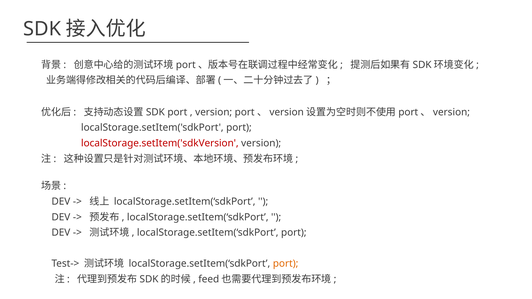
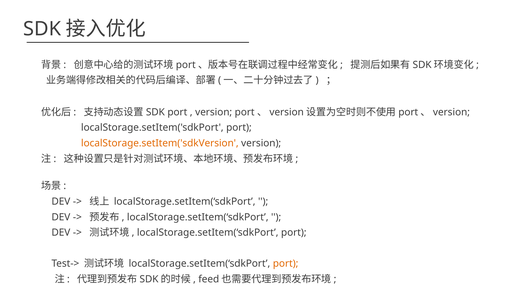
localStorage.setItem('sdkVersion colour: red -> orange (160, 143)
